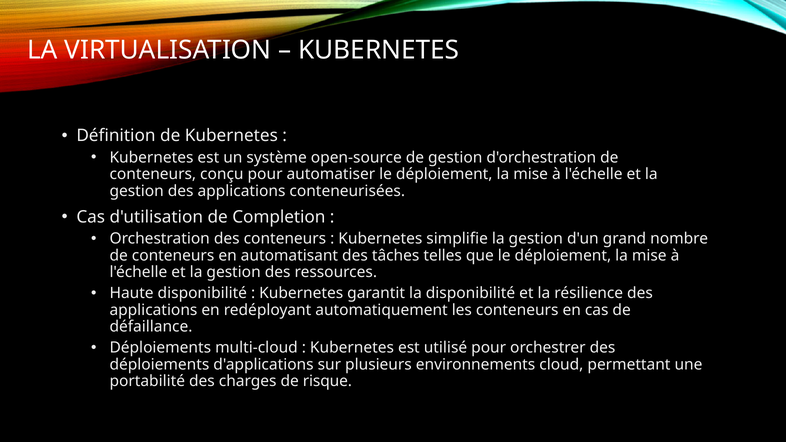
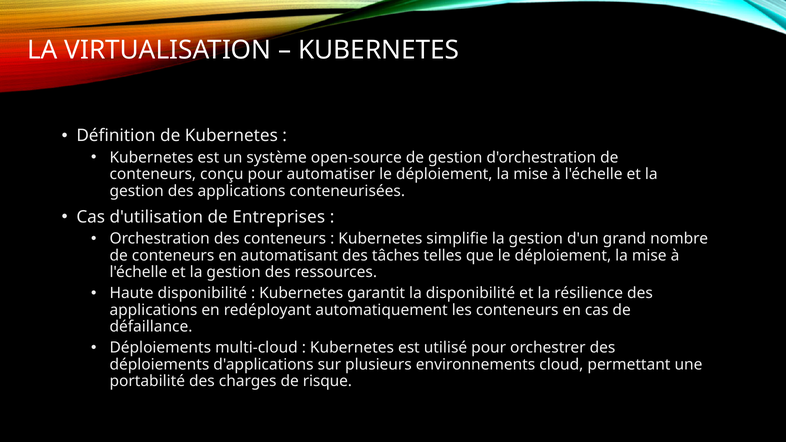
Completion: Completion -> Entreprises (279, 217)
